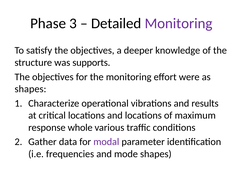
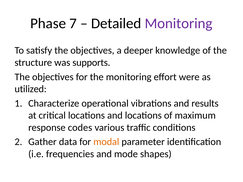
3: 3 -> 7 (73, 24)
shapes: shapes -> utilized (31, 89)
whole: whole -> codes (80, 128)
modal colour: purple -> orange (106, 142)
